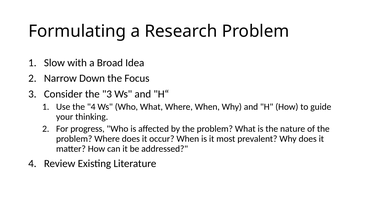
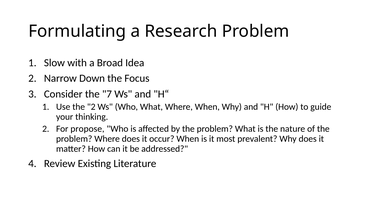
the 3: 3 -> 7 (107, 94)
the 4: 4 -> 2 (91, 107)
progress: progress -> propose (87, 129)
